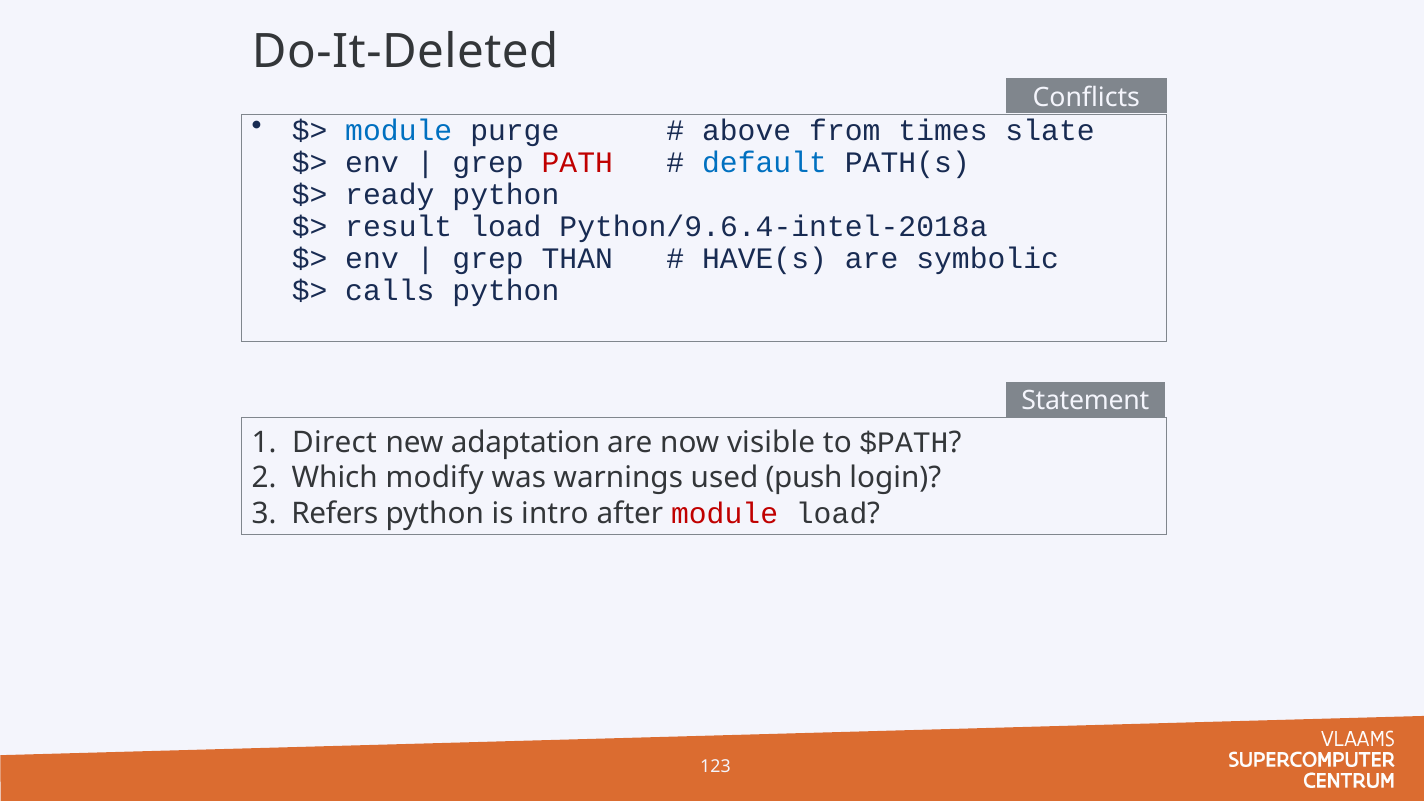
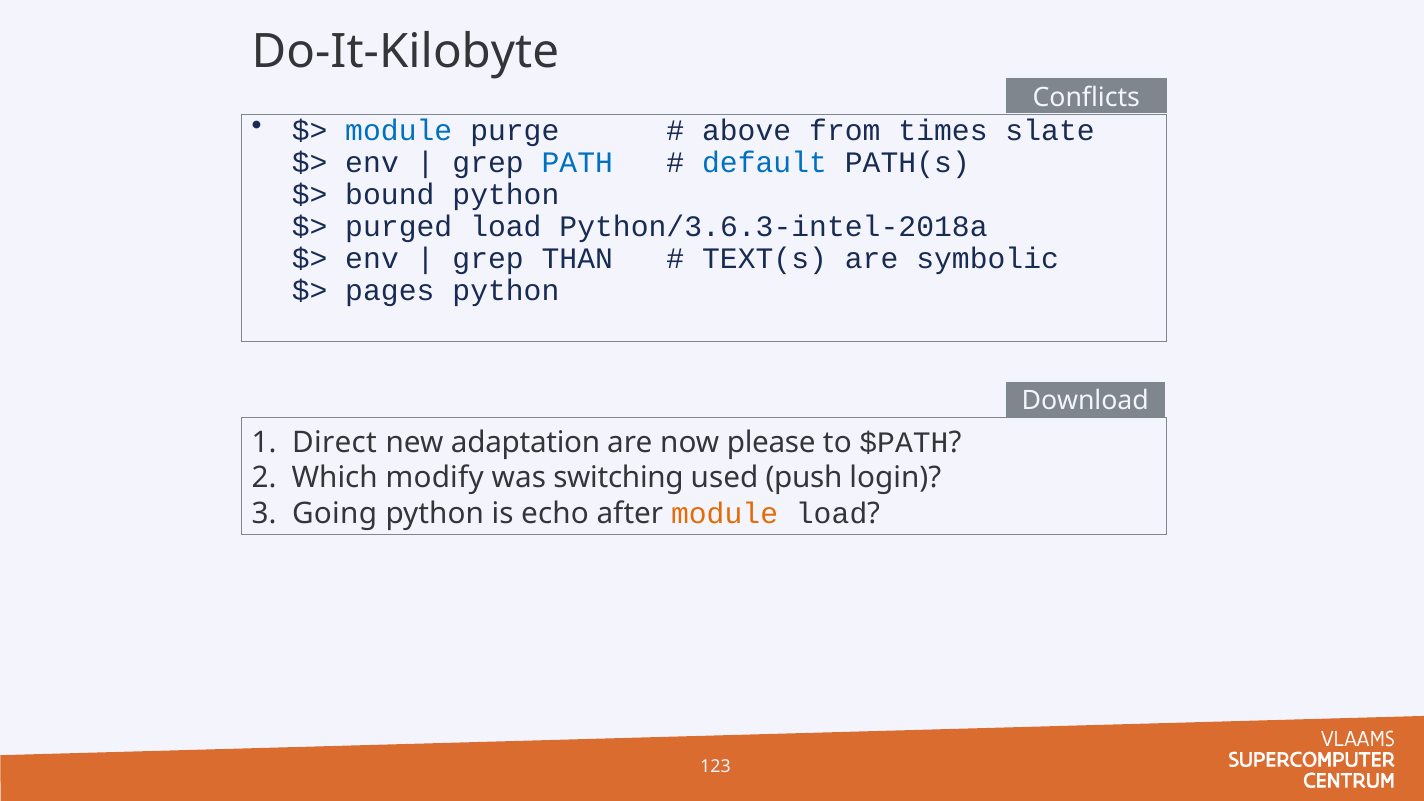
Do-It-Deleted: Do-It-Deleted -> Do-It-Kilobyte (405, 52)
PATH colour: red -> blue (577, 163)
ready: ready -> bound (390, 195)
result: result -> purged (399, 227)
Python/9.6.4-intel-2018a: Python/9.6.4-intel-2018a -> Python/3.6.3-intel-2018a (774, 227)
HAVE(s: HAVE(s -> TEXT(s (765, 259)
calls: calls -> pages (390, 291)
Statement: Statement -> Download (1085, 401)
visible: visible -> please (771, 442)
warnings: warnings -> switching (618, 478)
Refers: Refers -> Going (335, 514)
intro: intro -> echo (555, 514)
module colour: red -> orange (725, 514)
